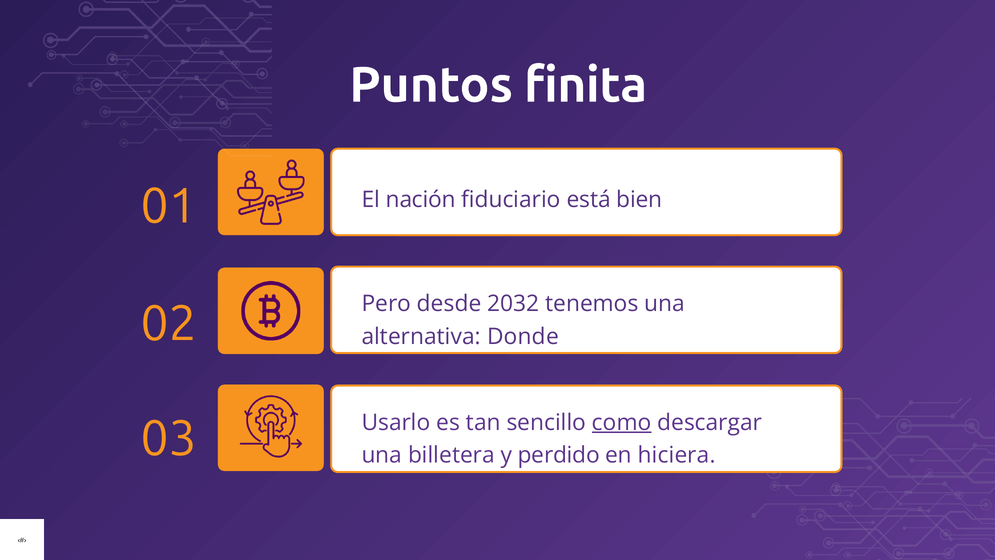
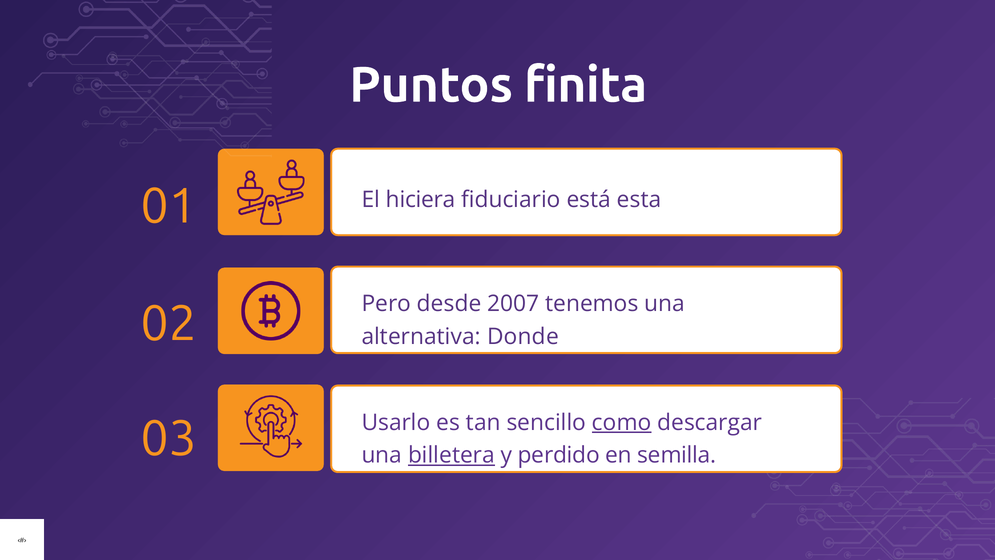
nación: nación -> hiciera (421, 200)
bien: bien -> esta (639, 200)
2032: 2032 -> 2007 (513, 304)
billetera underline: none -> present (451, 455)
hiciera: hiciera -> semilla (677, 455)
